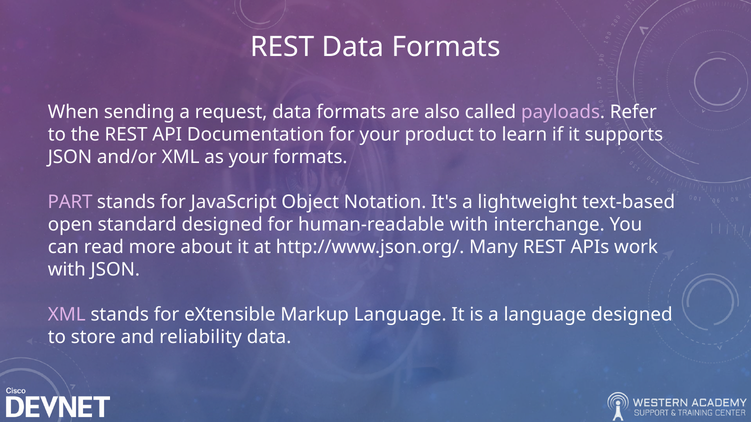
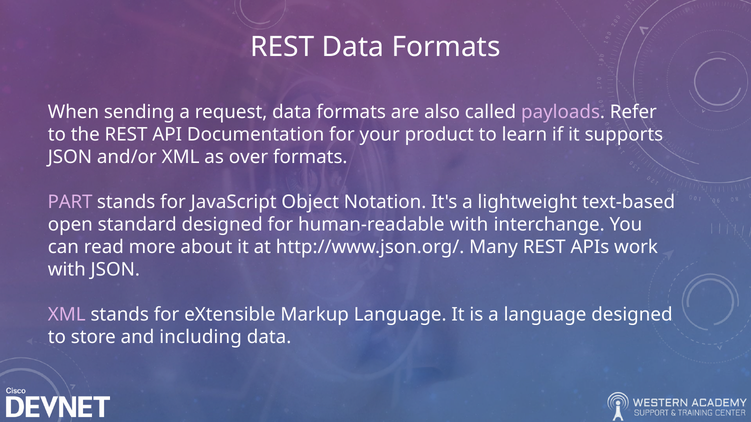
as your: your -> over (248, 157)
reliability: reliability -> including (201, 337)
